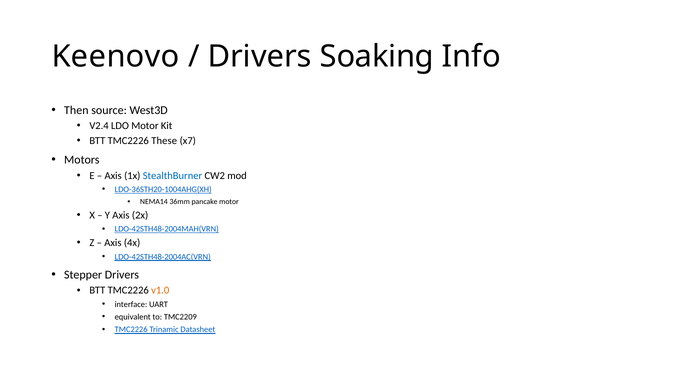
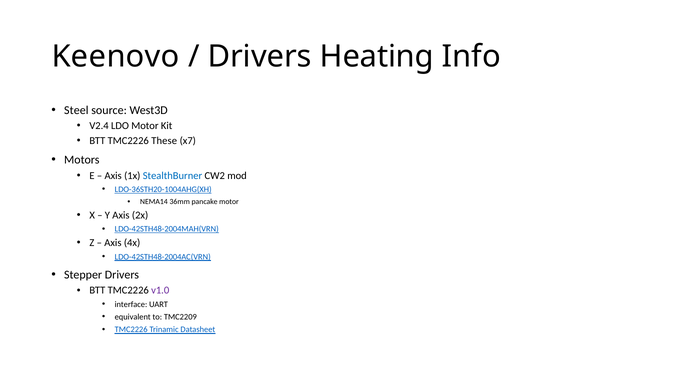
Soaking: Soaking -> Heating (377, 57)
Then: Then -> Steel (76, 110)
v1.0 colour: orange -> purple (160, 290)
